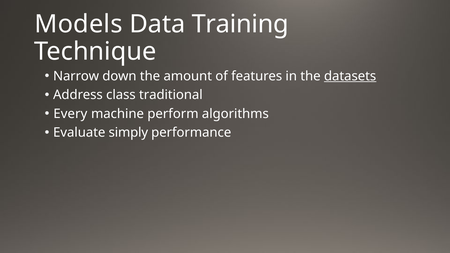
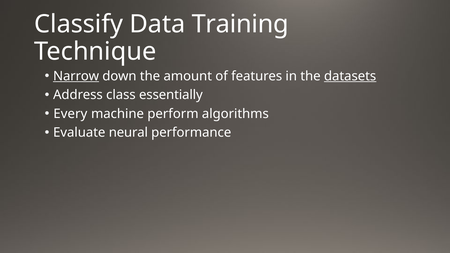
Models: Models -> Classify (79, 24)
Narrow underline: none -> present (76, 76)
traditional: traditional -> essentially (171, 95)
simply: simply -> neural (128, 133)
